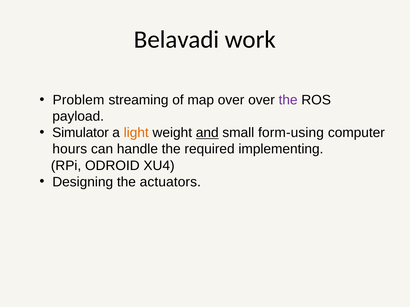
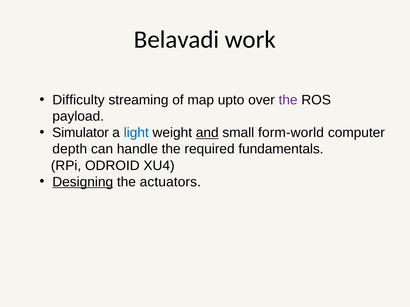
Problem: Problem -> Difficulty (78, 100)
map over: over -> upto (231, 100)
light colour: orange -> blue (136, 133)
form-using: form-using -> form-world (291, 133)
hours: hours -> depth (70, 149)
implementing: implementing -> fundamentals (281, 149)
Designing underline: none -> present (83, 182)
